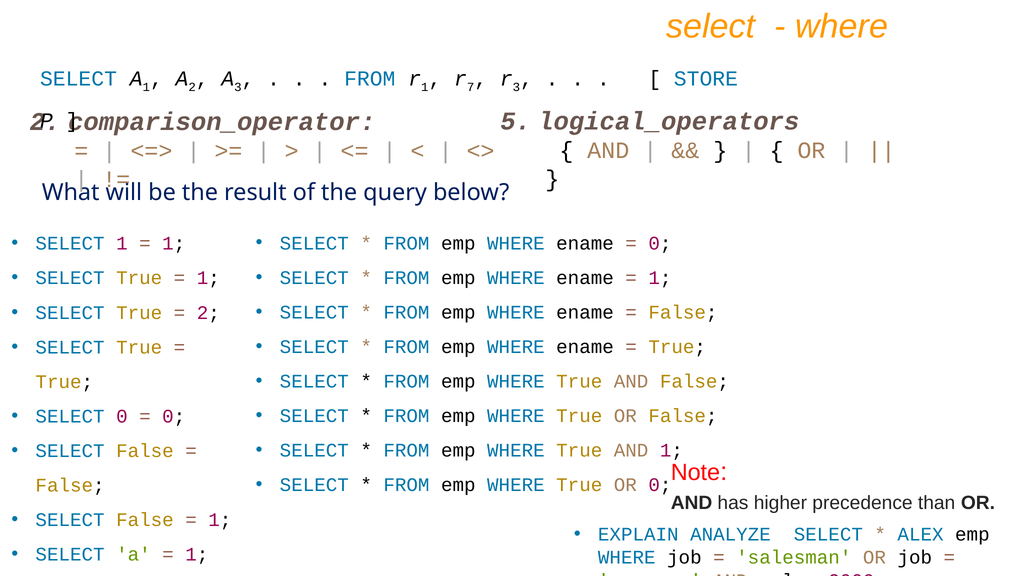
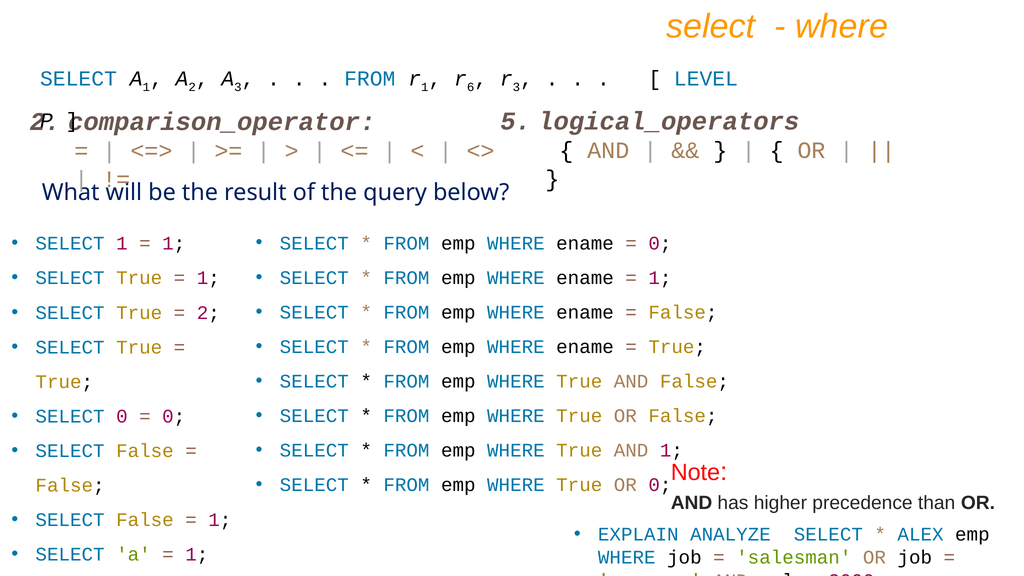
7: 7 -> 6 (471, 87)
STORE: STORE -> LEVEL (706, 79)
